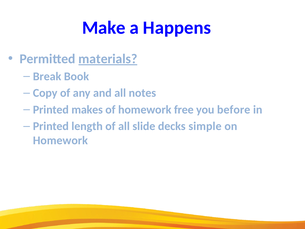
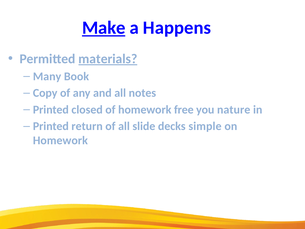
Make underline: none -> present (104, 28)
Break: Break -> Many (47, 76)
makes: makes -> closed (87, 110)
before: before -> nature (234, 110)
length: length -> return (87, 126)
